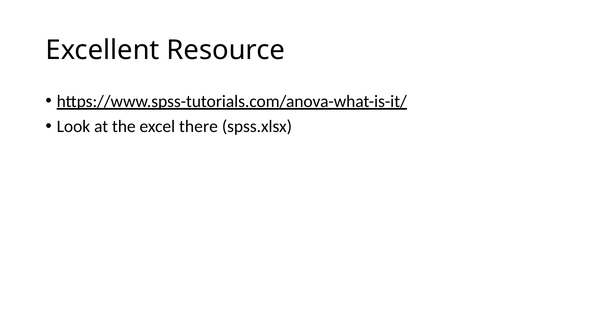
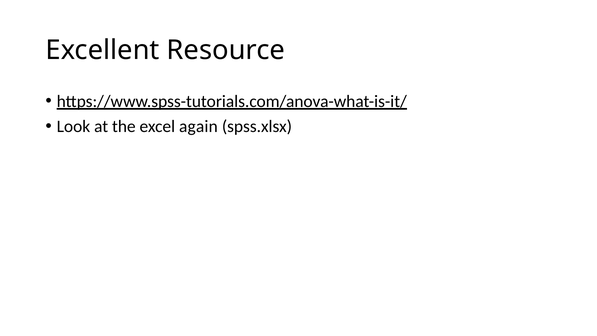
there: there -> again (198, 126)
